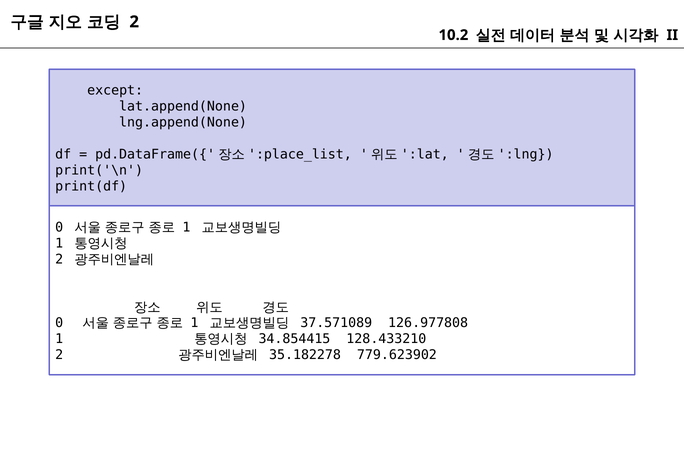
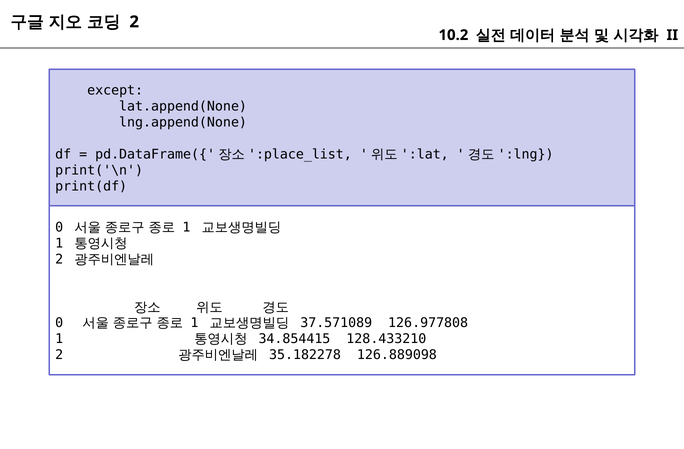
779.623902: 779.623902 -> 126.889098 (397, 355)
